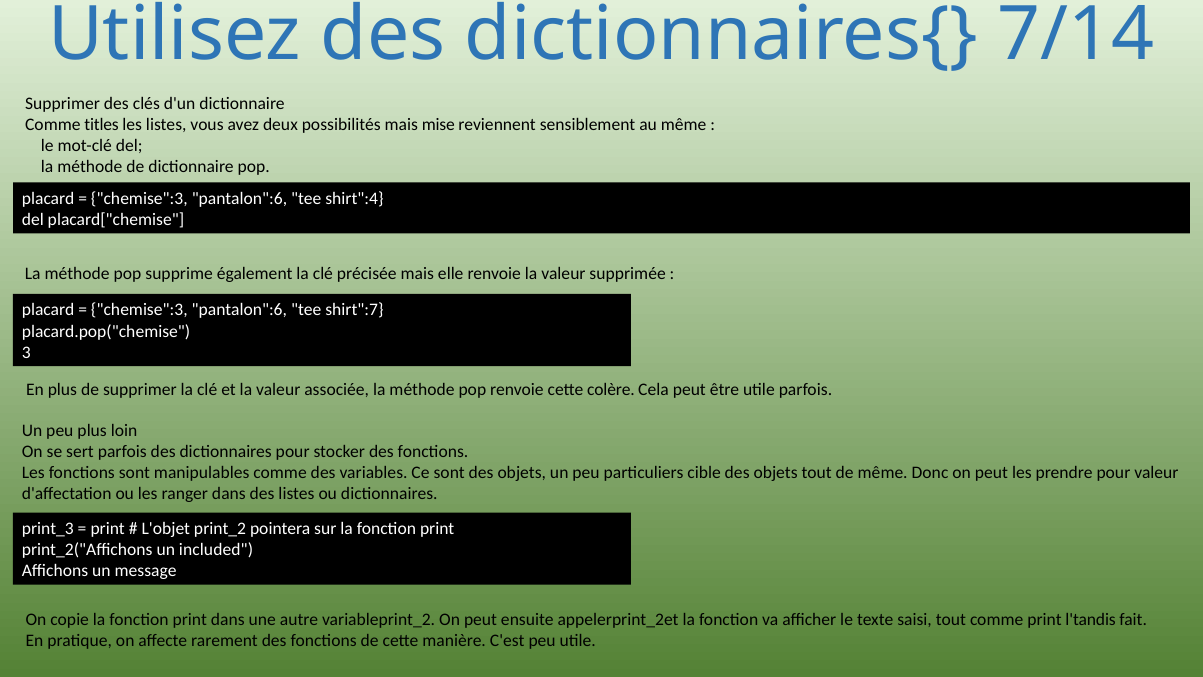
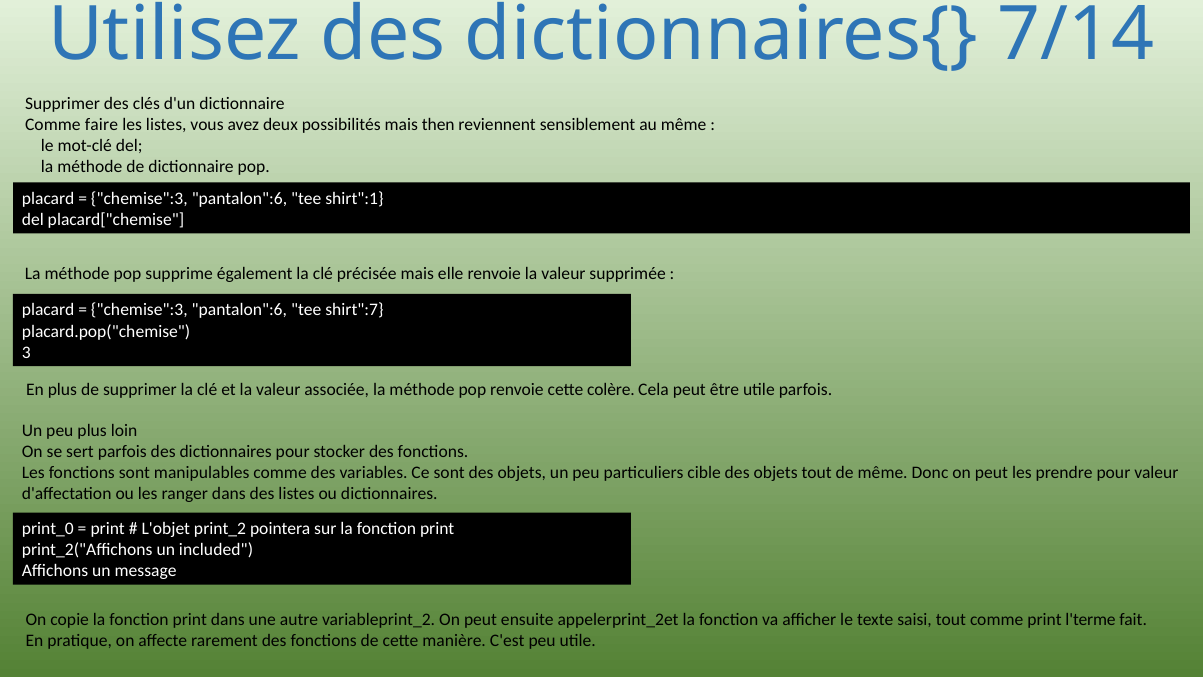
titles: titles -> faire (101, 125)
mise: mise -> then (438, 125)
shirt":4: shirt":4 -> shirt":1 (354, 198)
print_3: print_3 -> print_0 (48, 529)
l'tandis: l'tandis -> l'terme (1091, 619)
